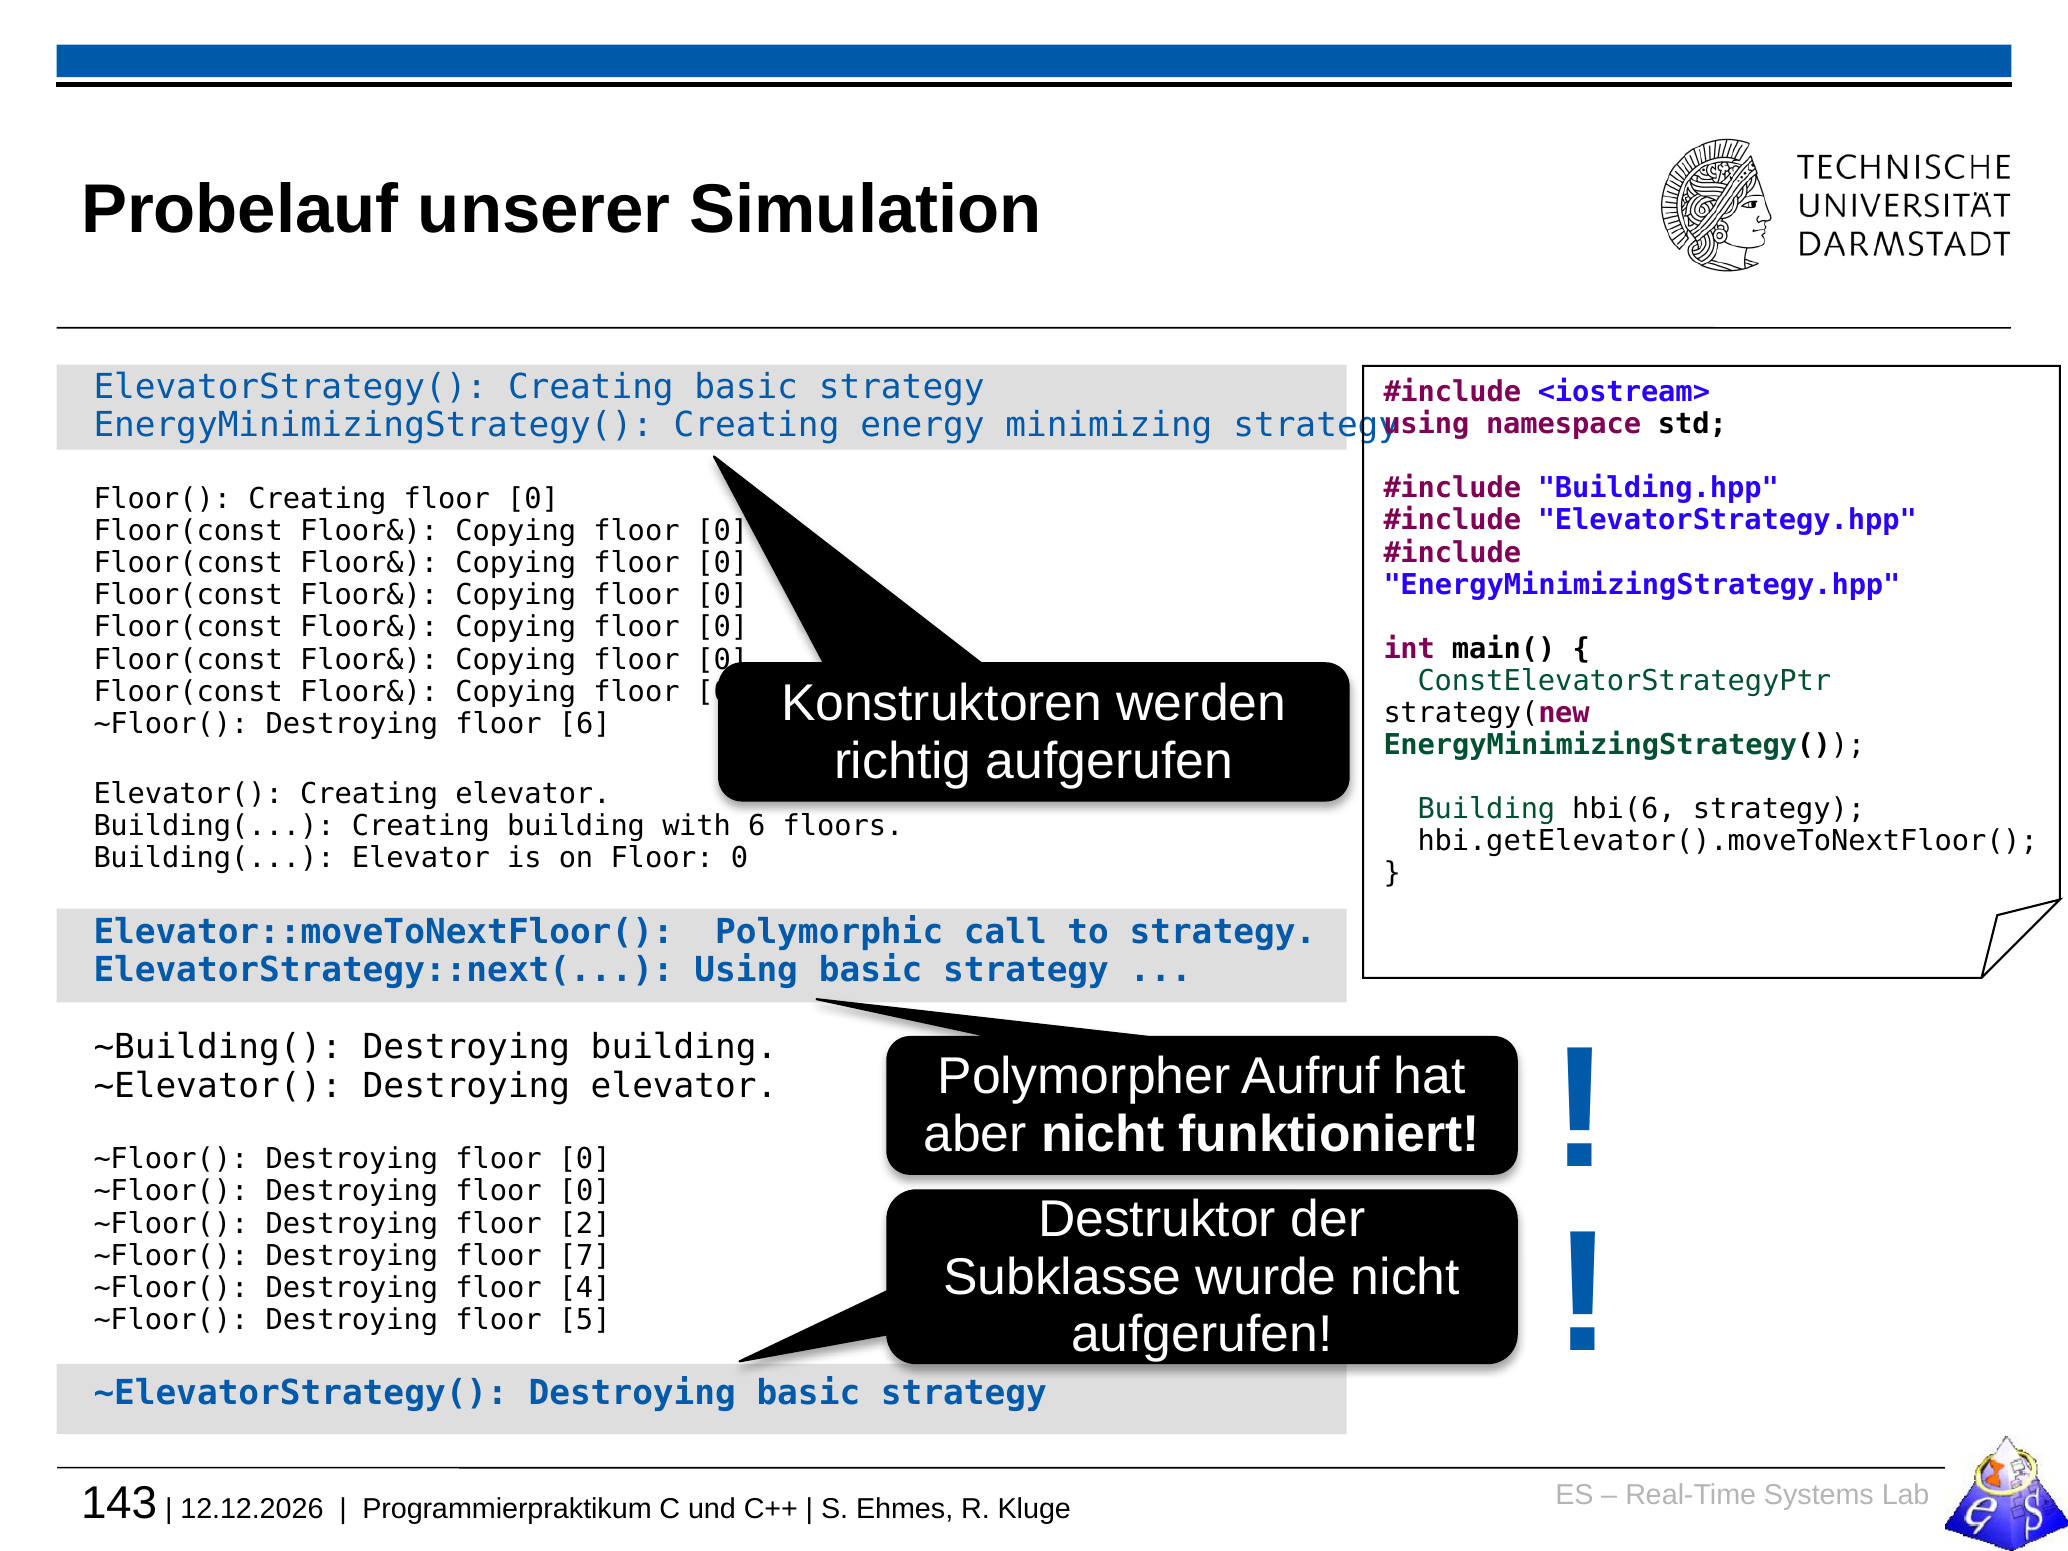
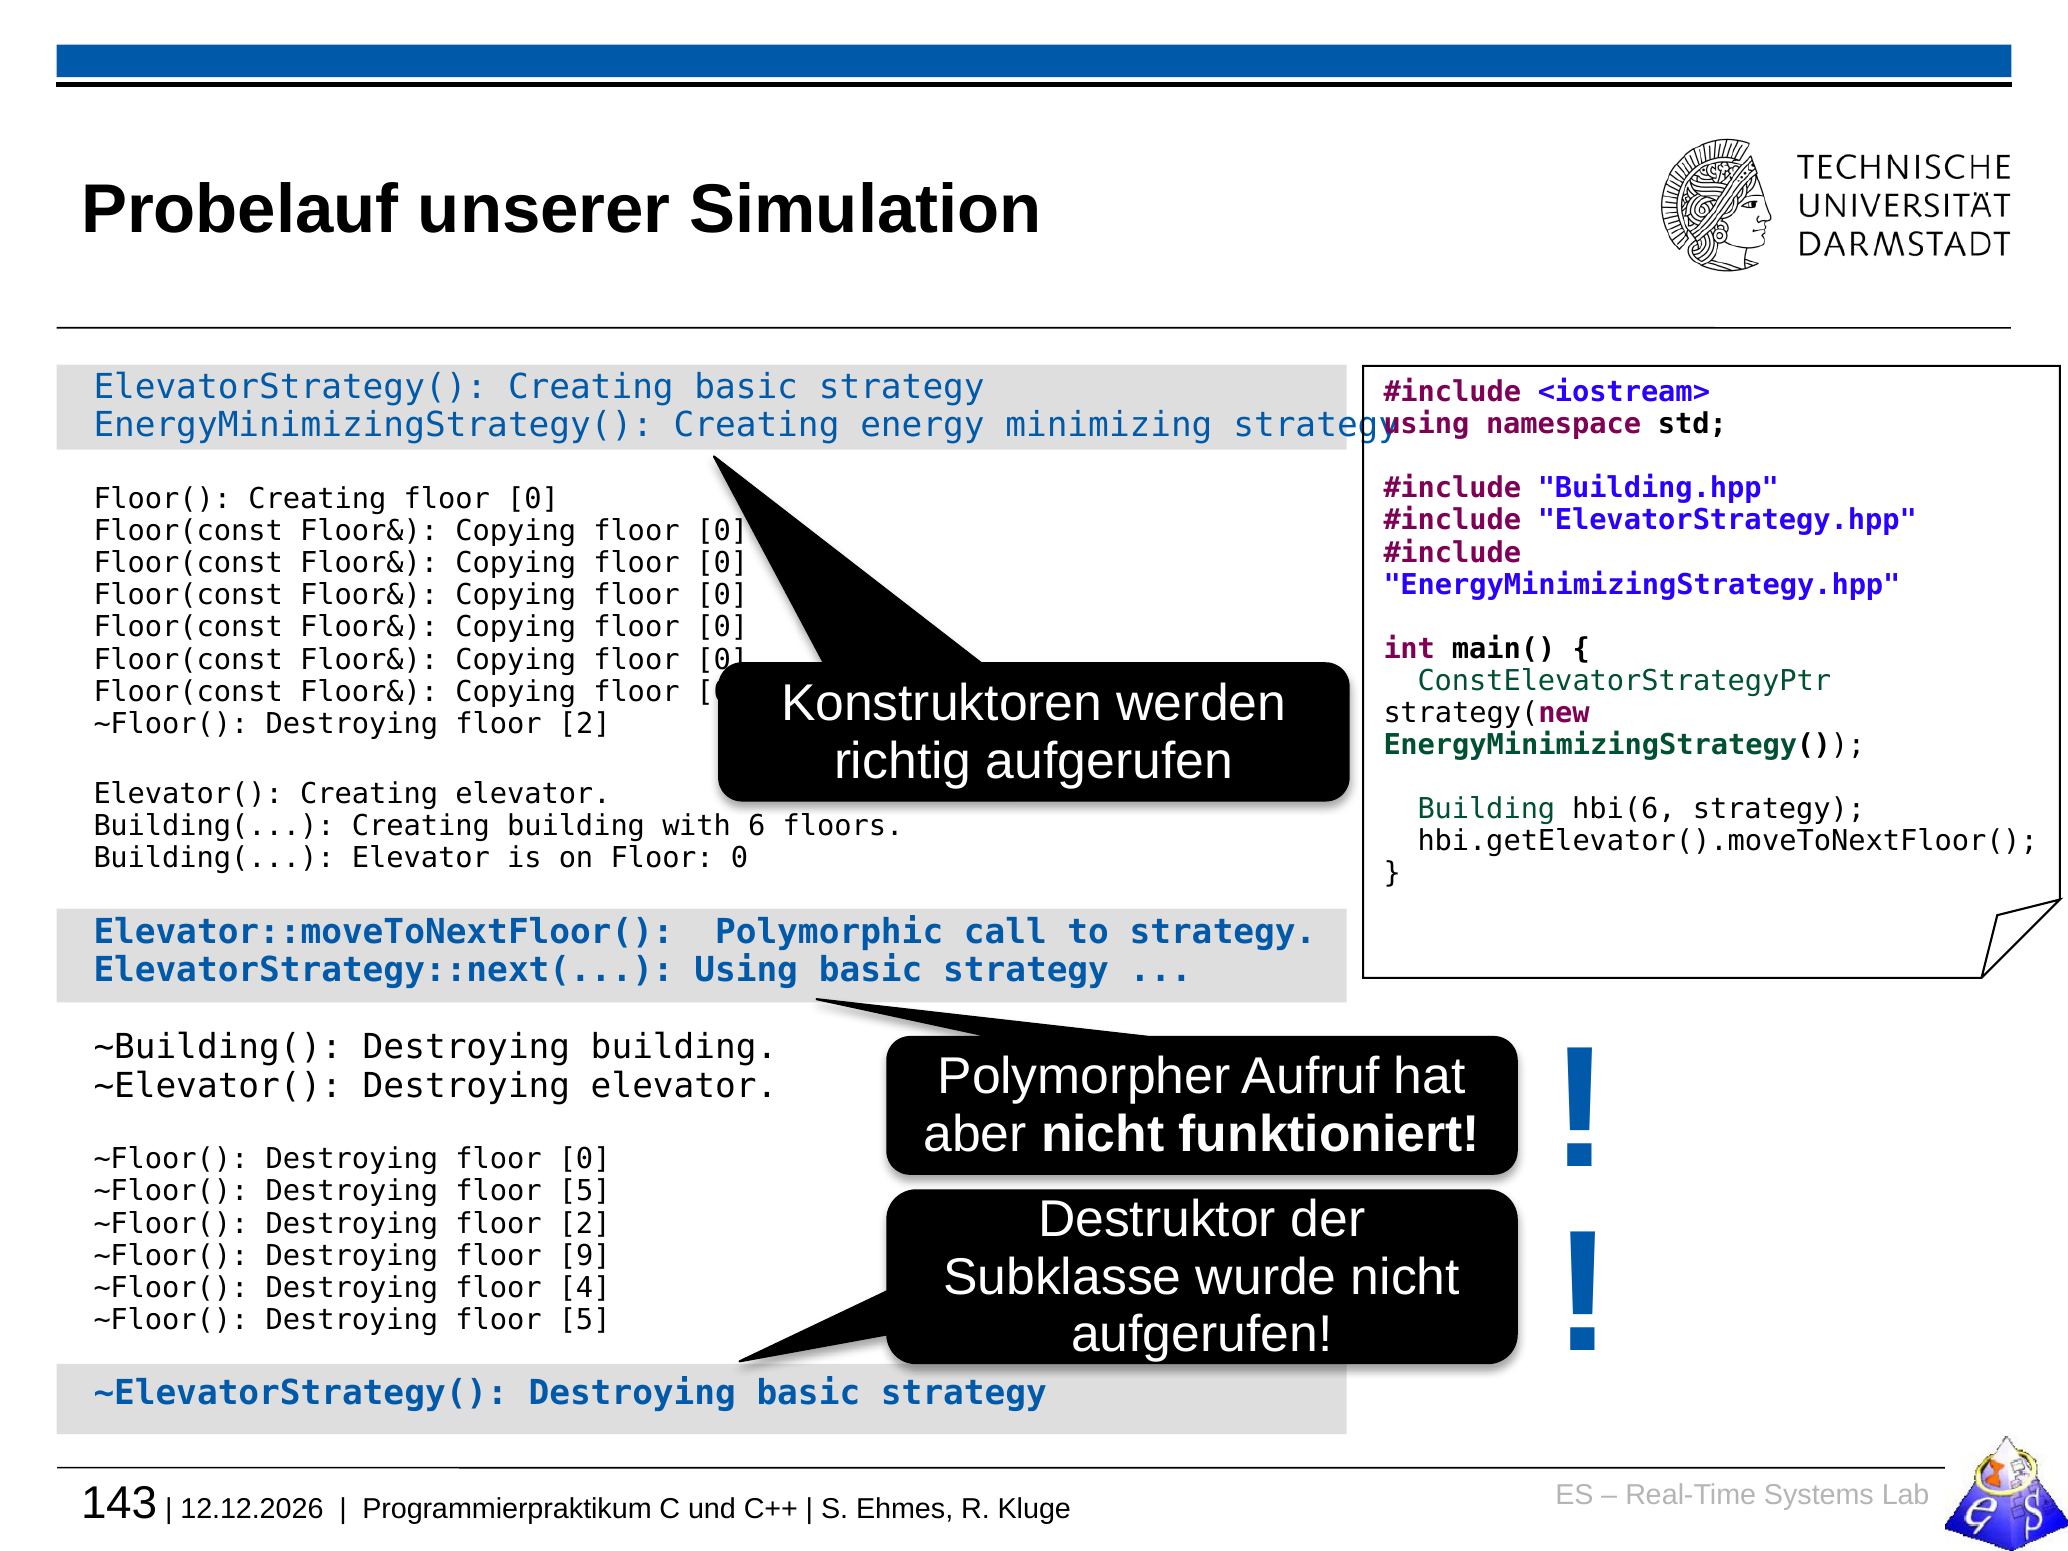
6: 6 -> 2 (585, 724)
0: 0 -> 5 (585, 1192)
7: 7 -> 9 (585, 1256)
